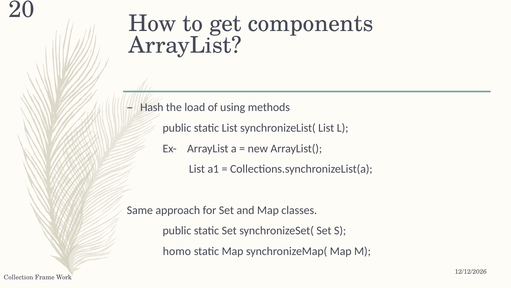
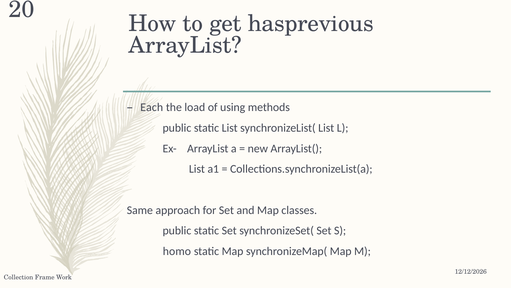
components: components -> hasprevious (311, 23)
Hash: Hash -> Each (152, 107)
